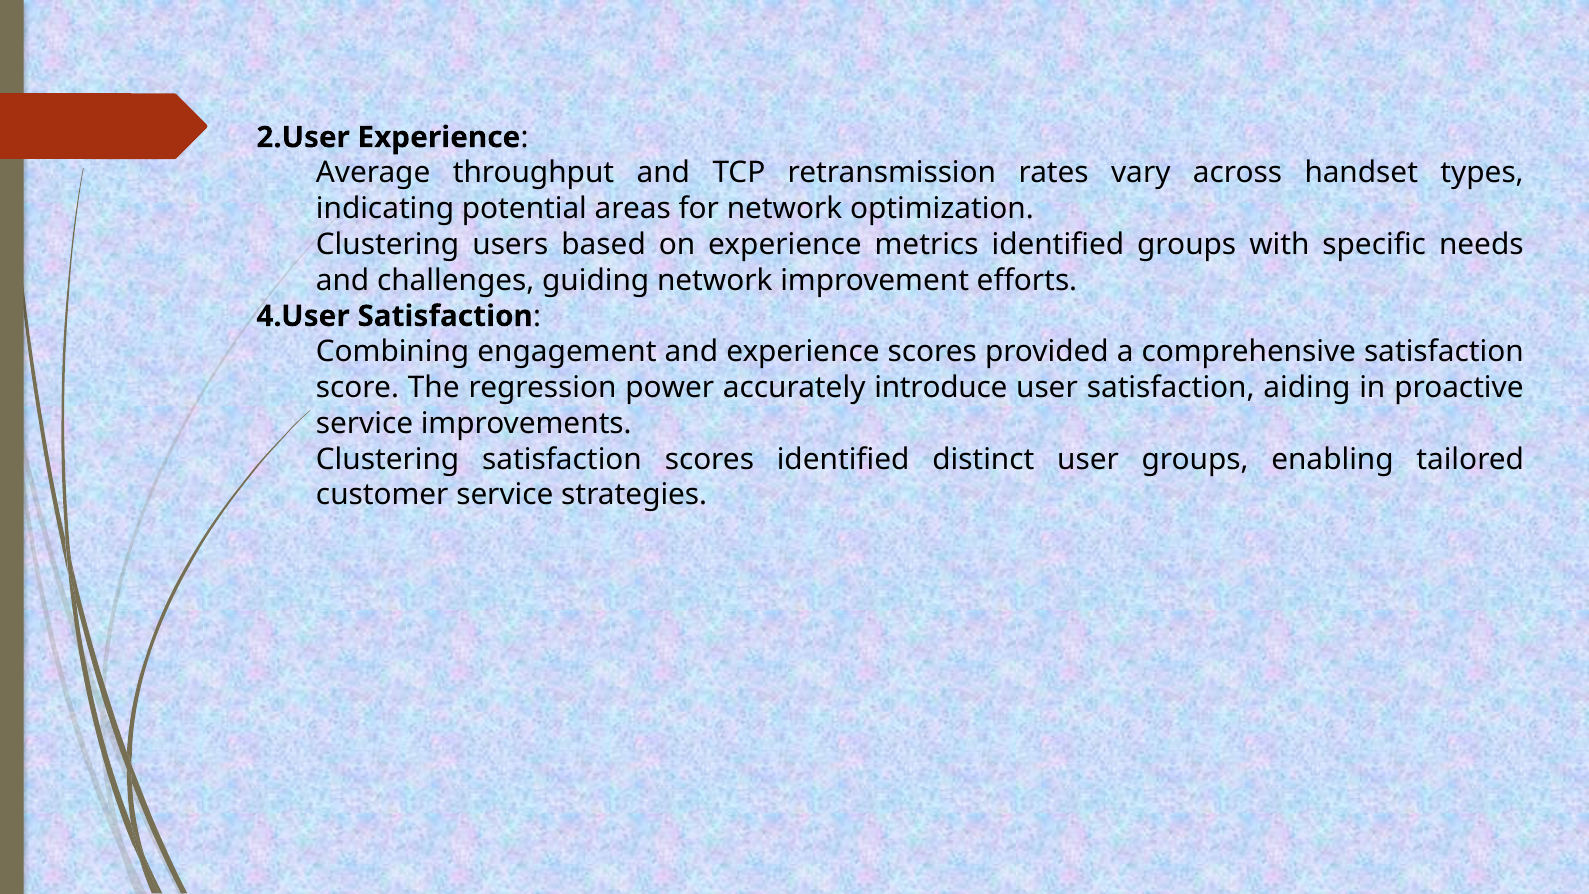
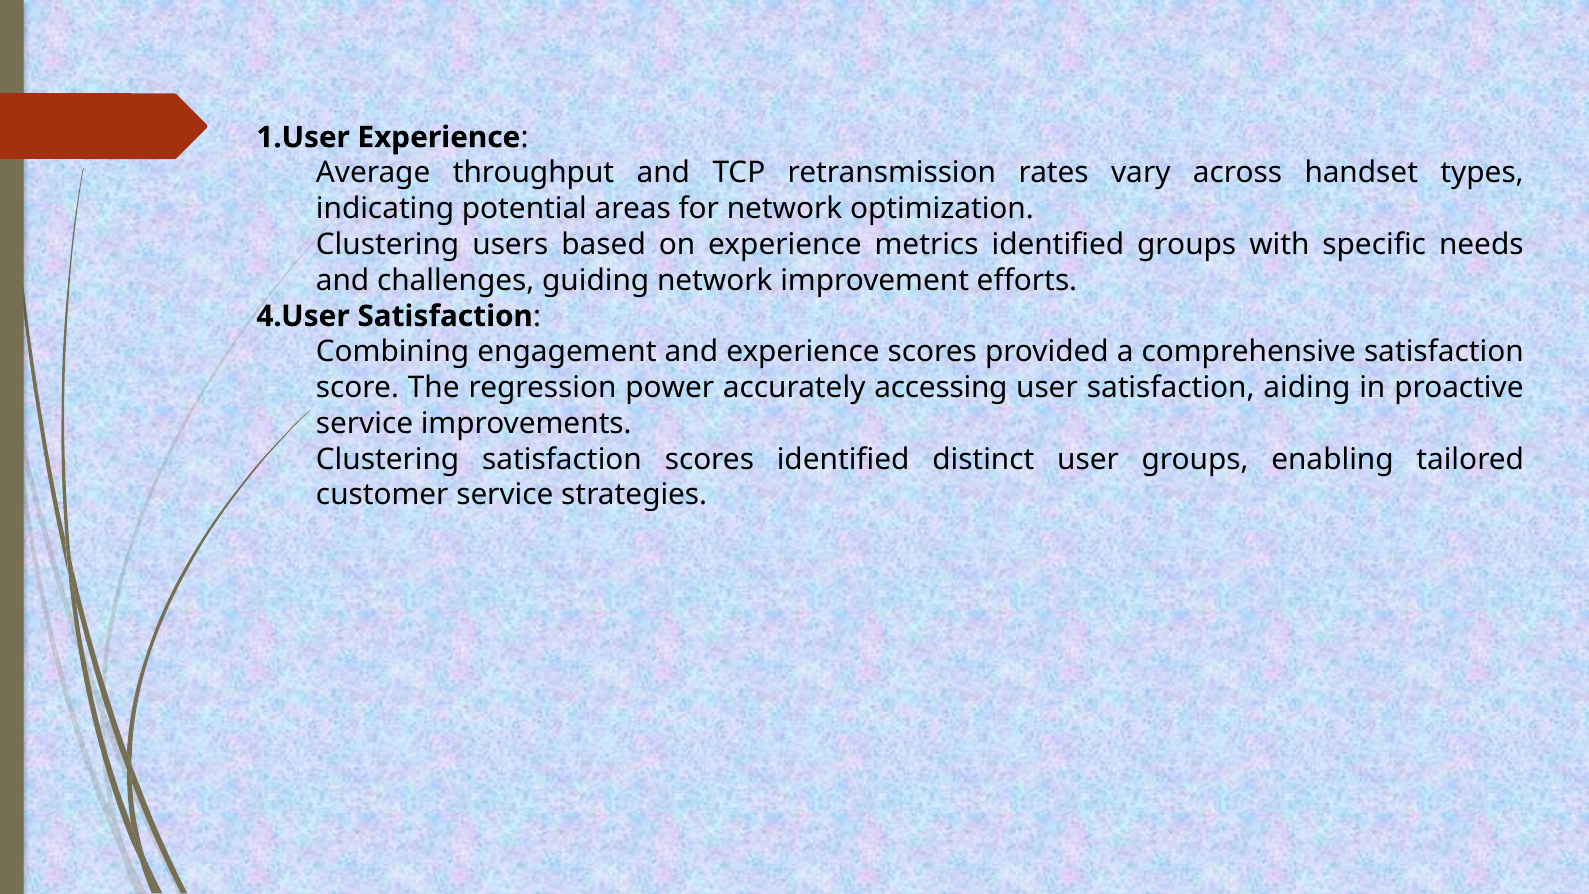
2.User: 2.User -> 1.User (303, 137)
introduce: introduce -> accessing (941, 388)
